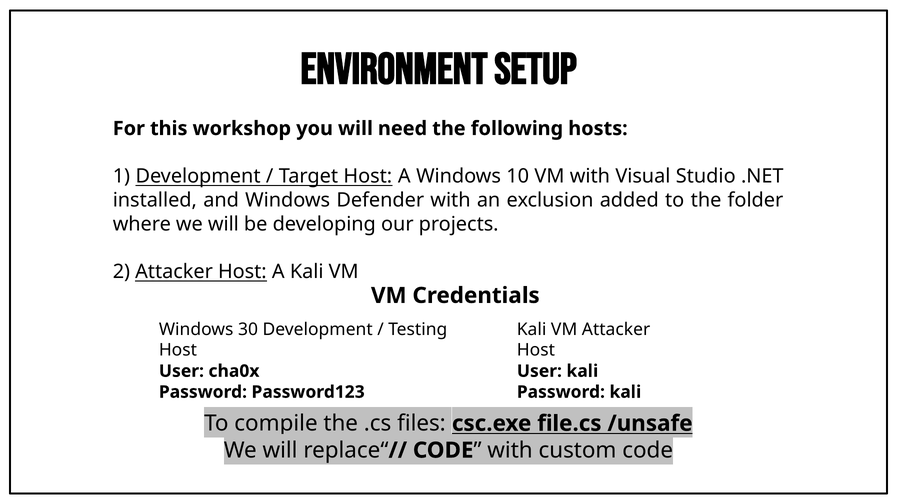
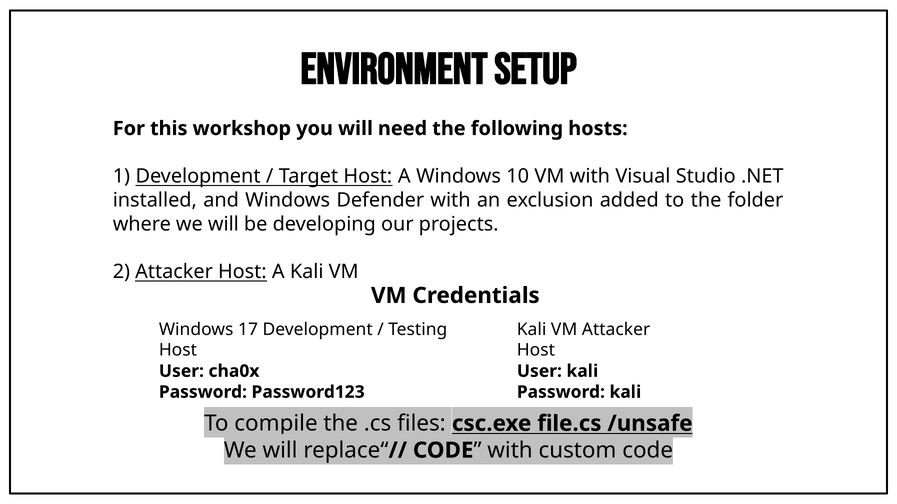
30: 30 -> 17 (248, 330)
